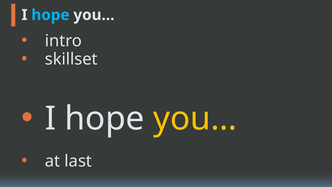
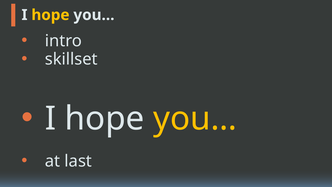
hope colour: light blue -> yellow (50, 15)
